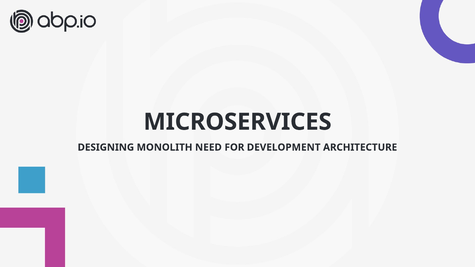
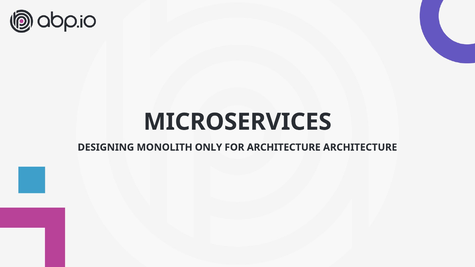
NEED: NEED -> ONLY (209, 147)
FOR DEVELOPMENT: DEVELOPMENT -> ARCHITECTURE (284, 147)
